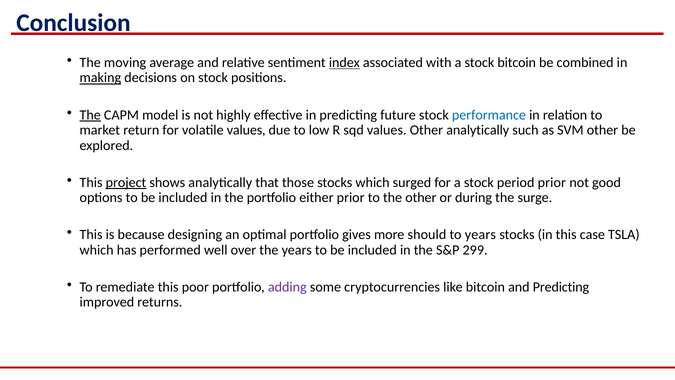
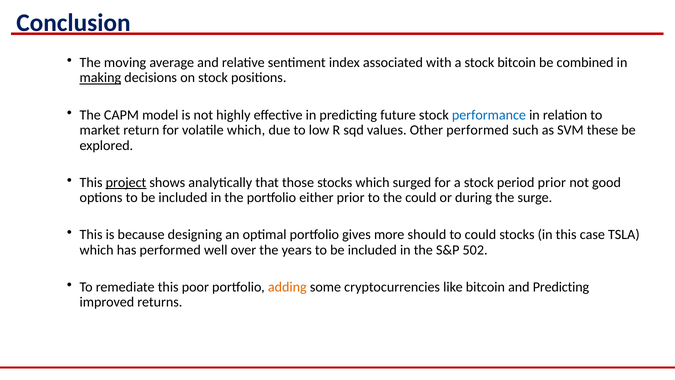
index underline: present -> none (344, 63)
The underline: present -> none (90, 115)
volatile values: values -> which (246, 130)
Other analytically: analytically -> performed (478, 130)
SVM other: other -> these (602, 130)
the other: other -> could (421, 198)
to years: years -> could (480, 235)
299: 299 -> 502 (475, 250)
adding colour: purple -> orange (287, 287)
